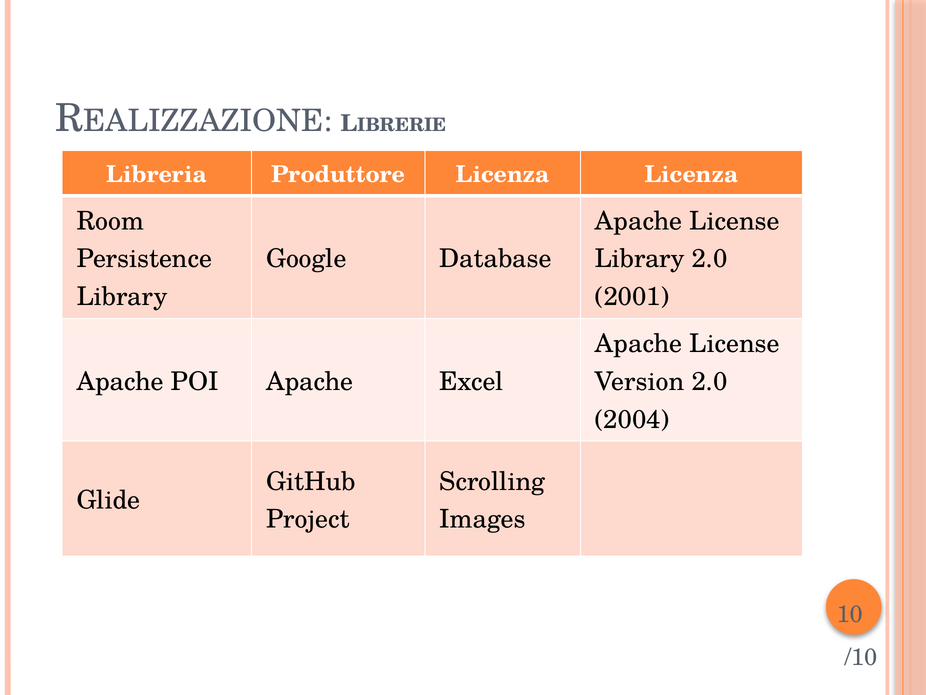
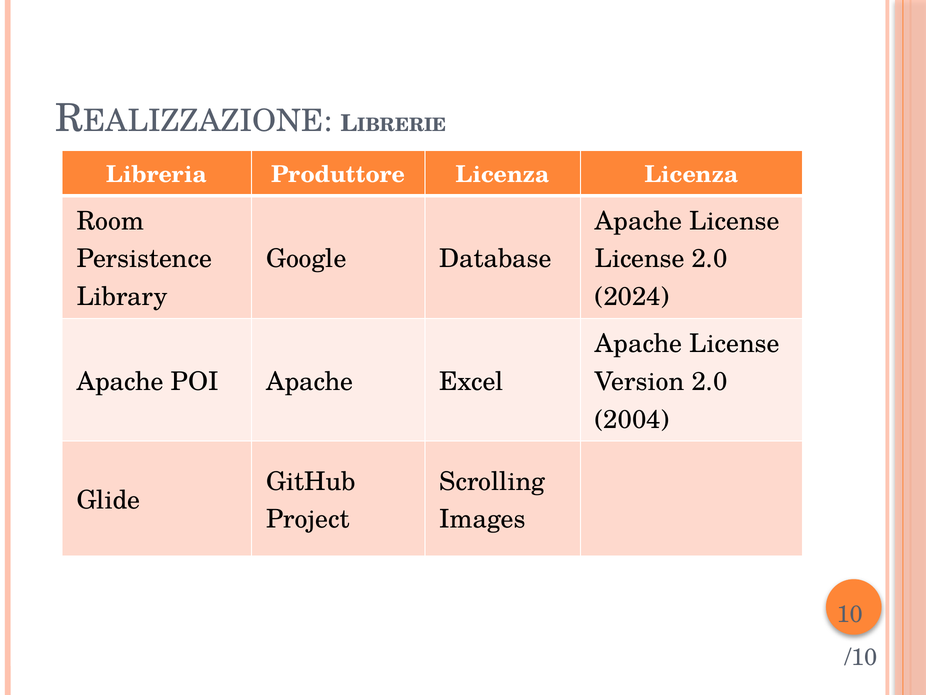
Library: Library -> License (640, 259)
2001: 2001 -> 2024 (632, 297)
